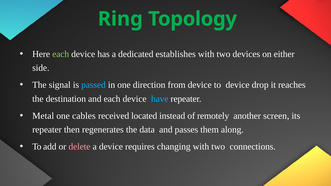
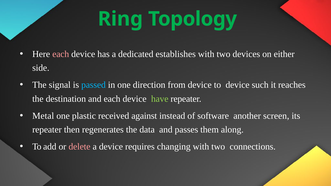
each colour: light green -> pink (61, 54)
drop: drop -> such (260, 85)
have colour: light blue -> light green (160, 99)
cables: cables -> plastic (84, 116)
located: located -> against (144, 116)
remotely: remotely -> software (213, 116)
